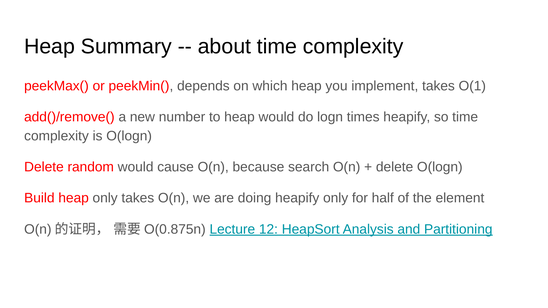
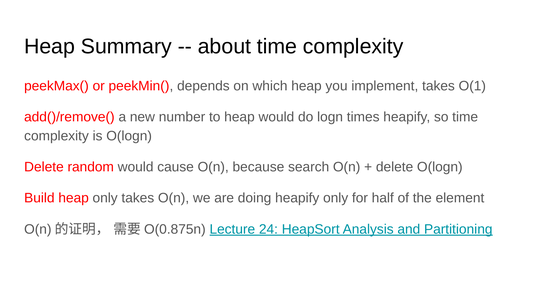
12: 12 -> 24 (268, 229)
